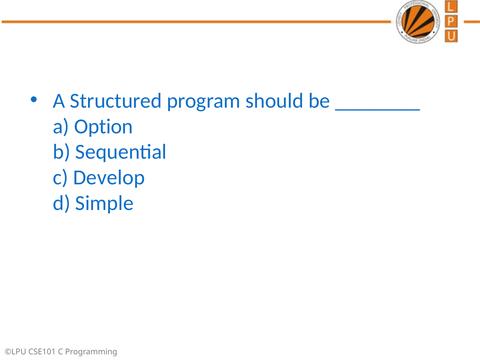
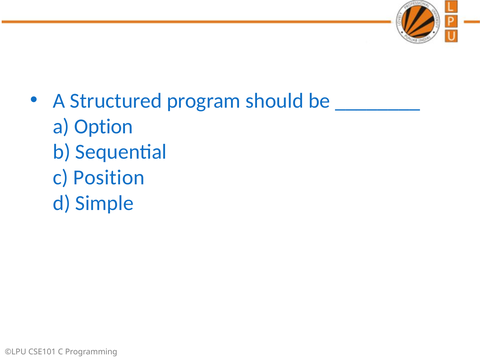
Develop: Develop -> Position (109, 178)
